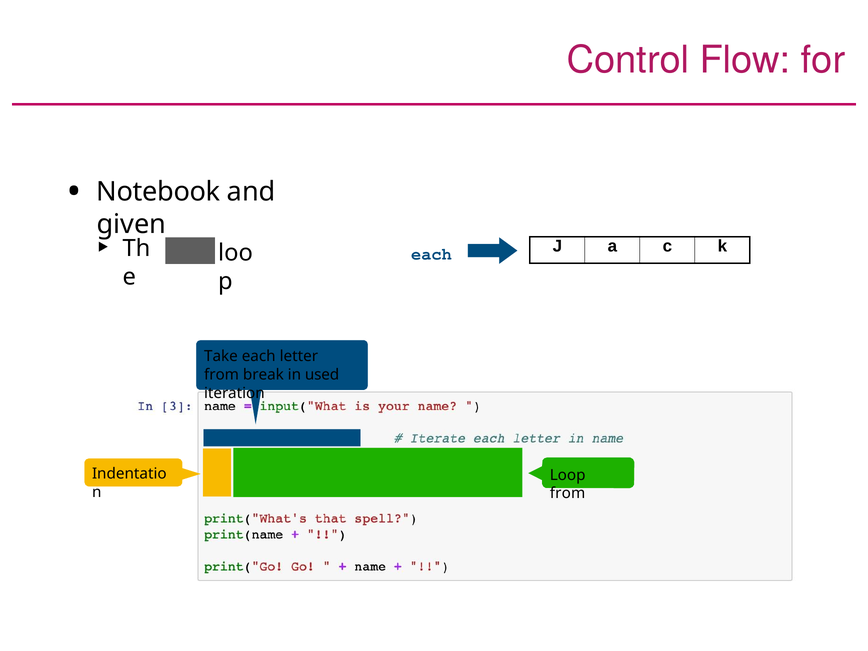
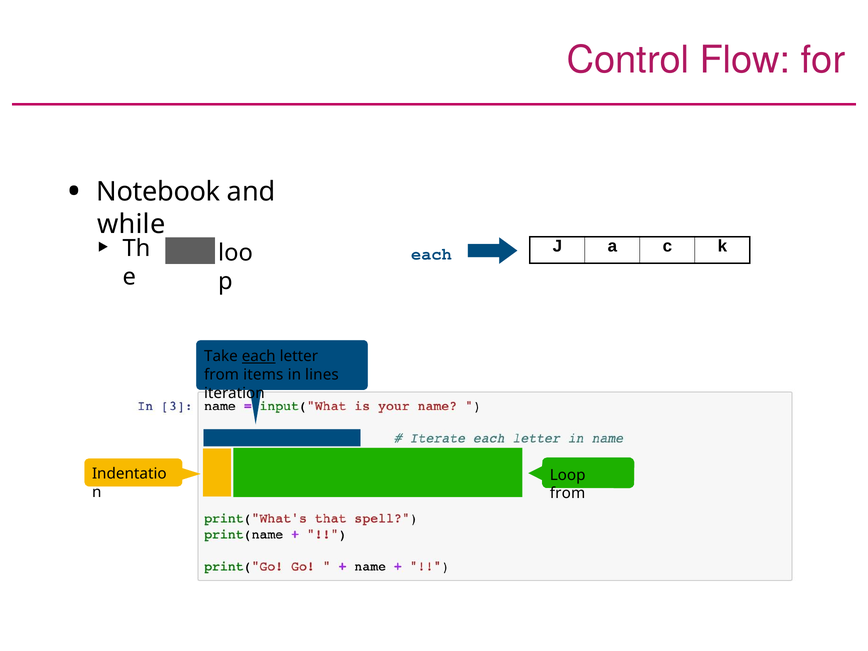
given: given -> while (131, 224)
each underline: none -> present (259, 356)
break: break -> items (263, 375)
used: used -> lines (322, 375)
